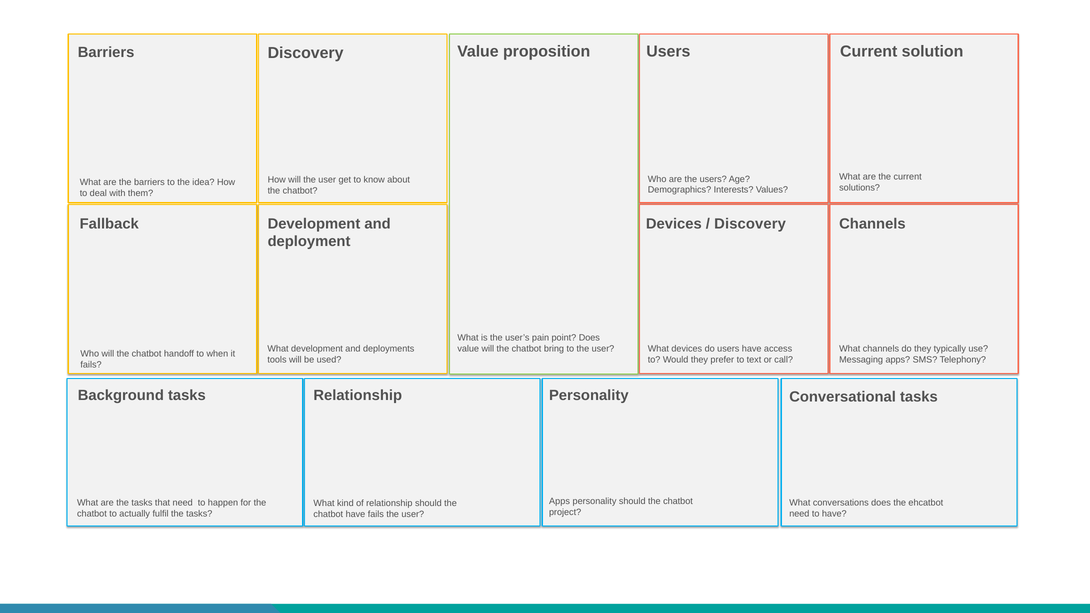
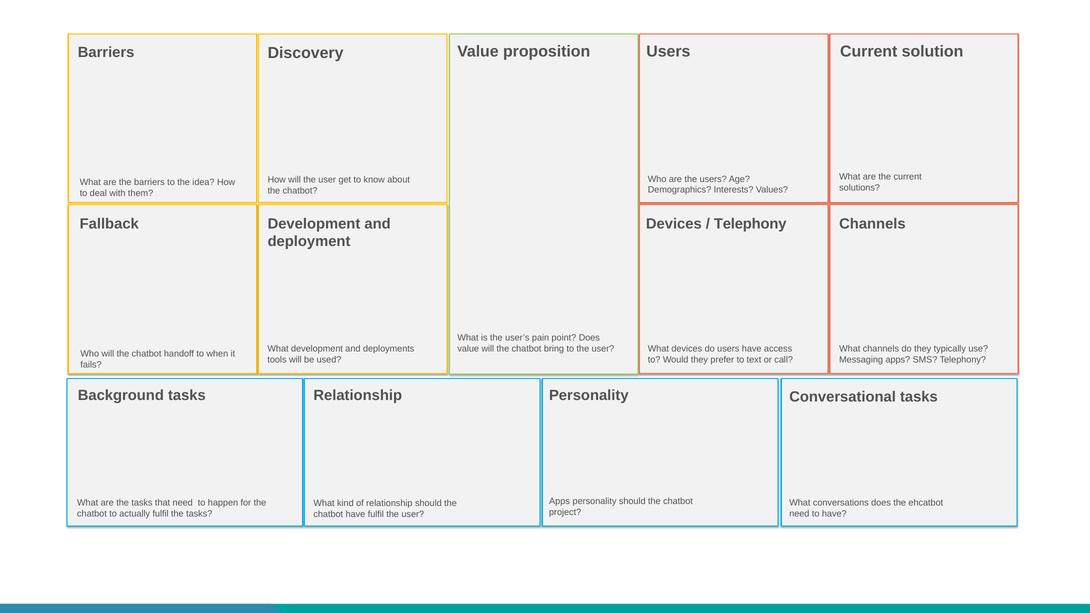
Discovery: Discovery -> Telephony (750, 224)
have fails: fails -> fulfil (376, 514)
